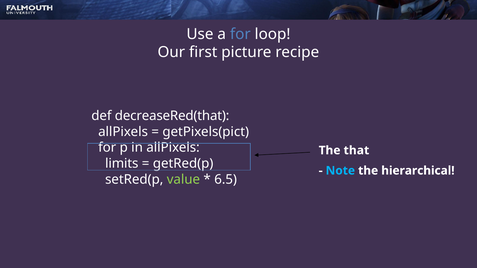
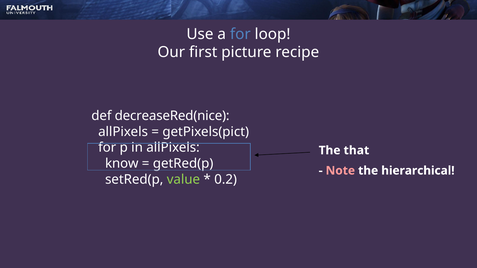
decreaseRed(that: decreaseRed(that -> decreaseRed(nice (172, 116)
limits: limits -> know (122, 164)
Note colour: light blue -> pink (340, 171)
6.5: 6.5 -> 0.2 (226, 180)
